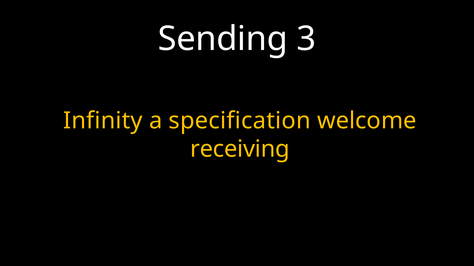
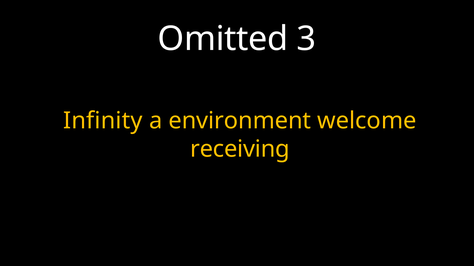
Sending: Sending -> Omitted (223, 39)
specification: specification -> environment (240, 121)
